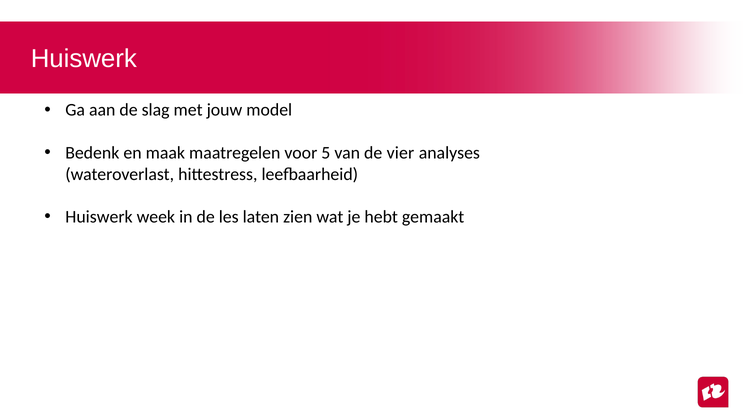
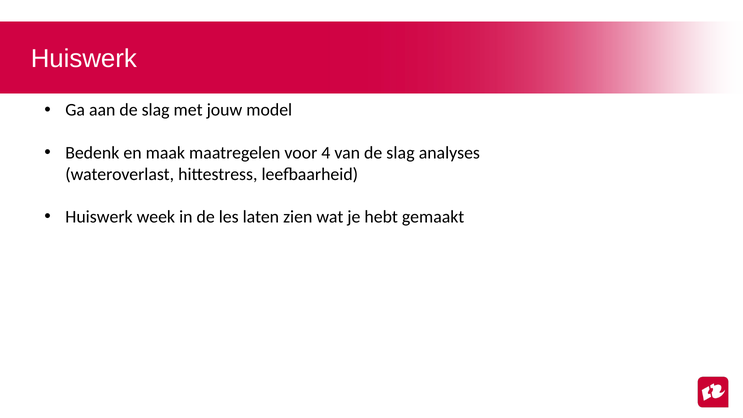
5: 5 -> 4 (326, 153)
van de vier: vier -> slag (400, 153)
